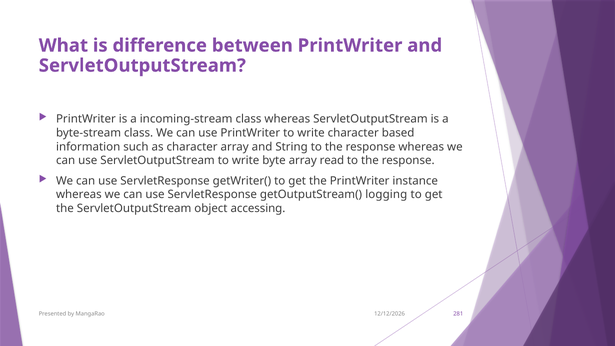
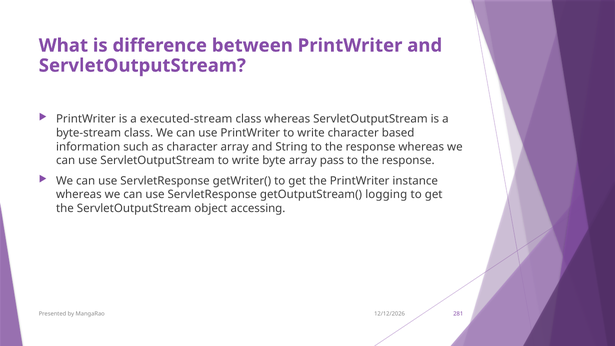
incoming-stream: incoming-stream -> executed-stream (186, 119)
read: read -> pass (332, 161)
